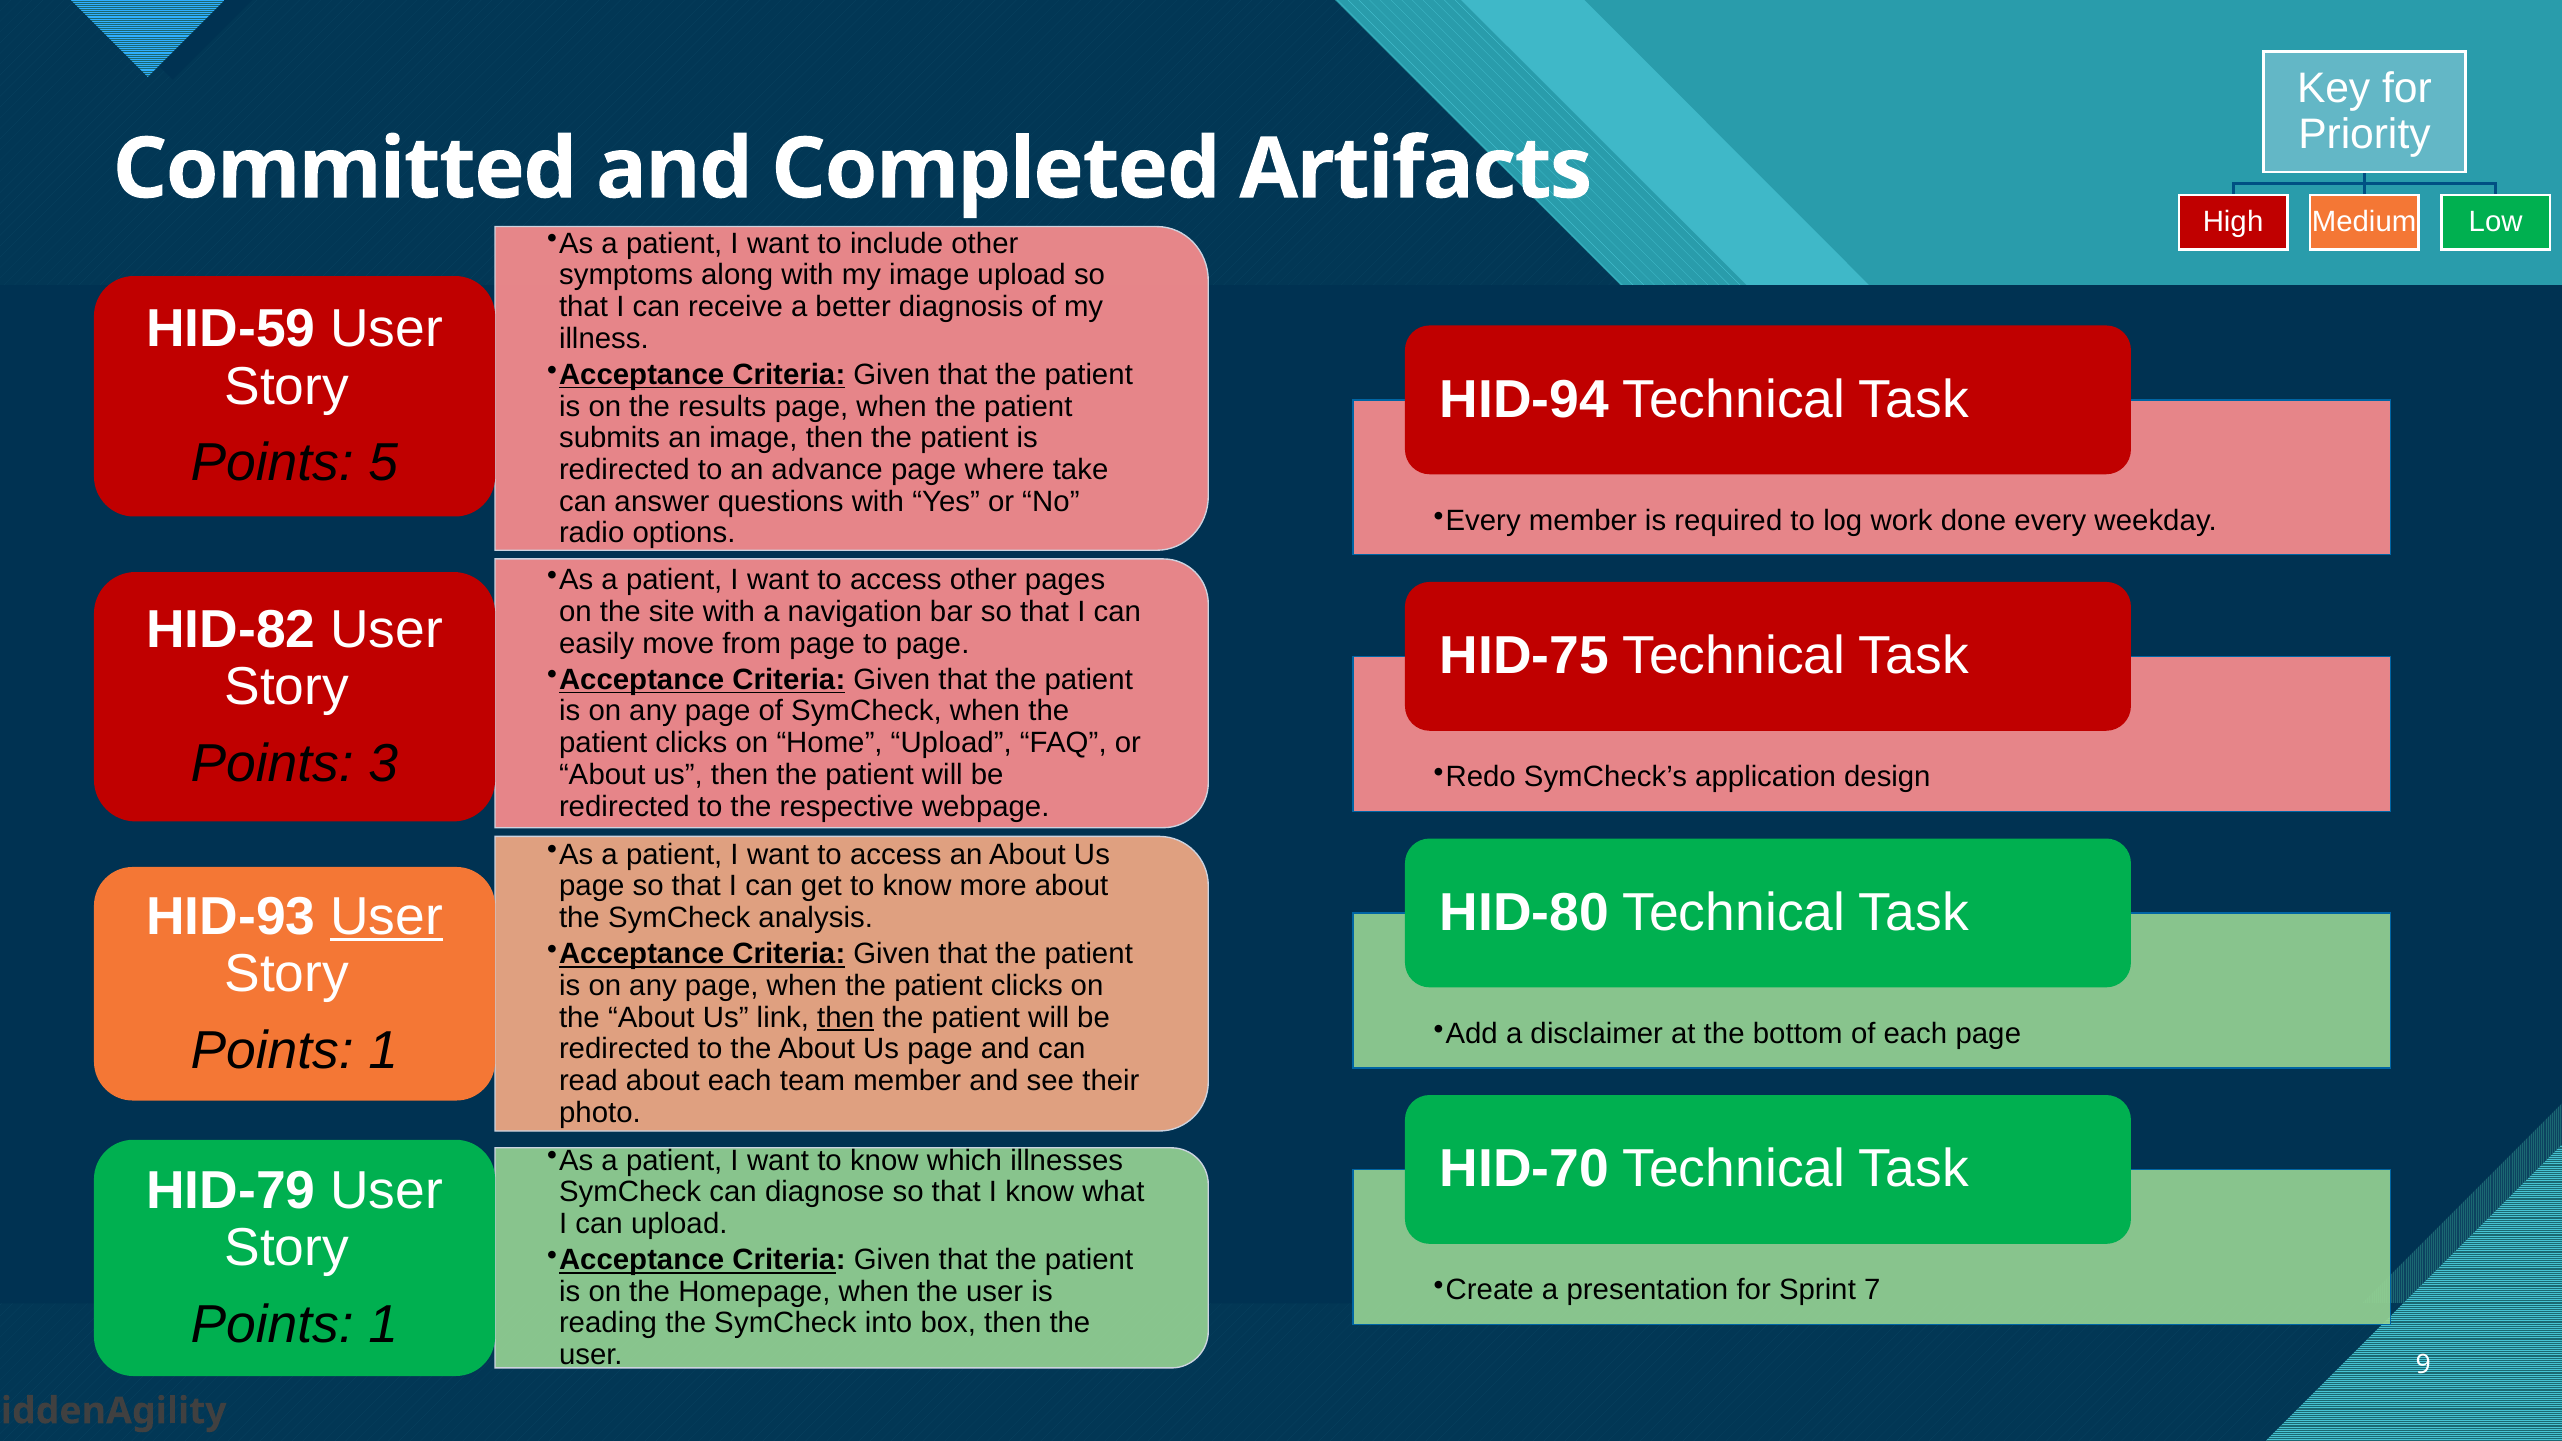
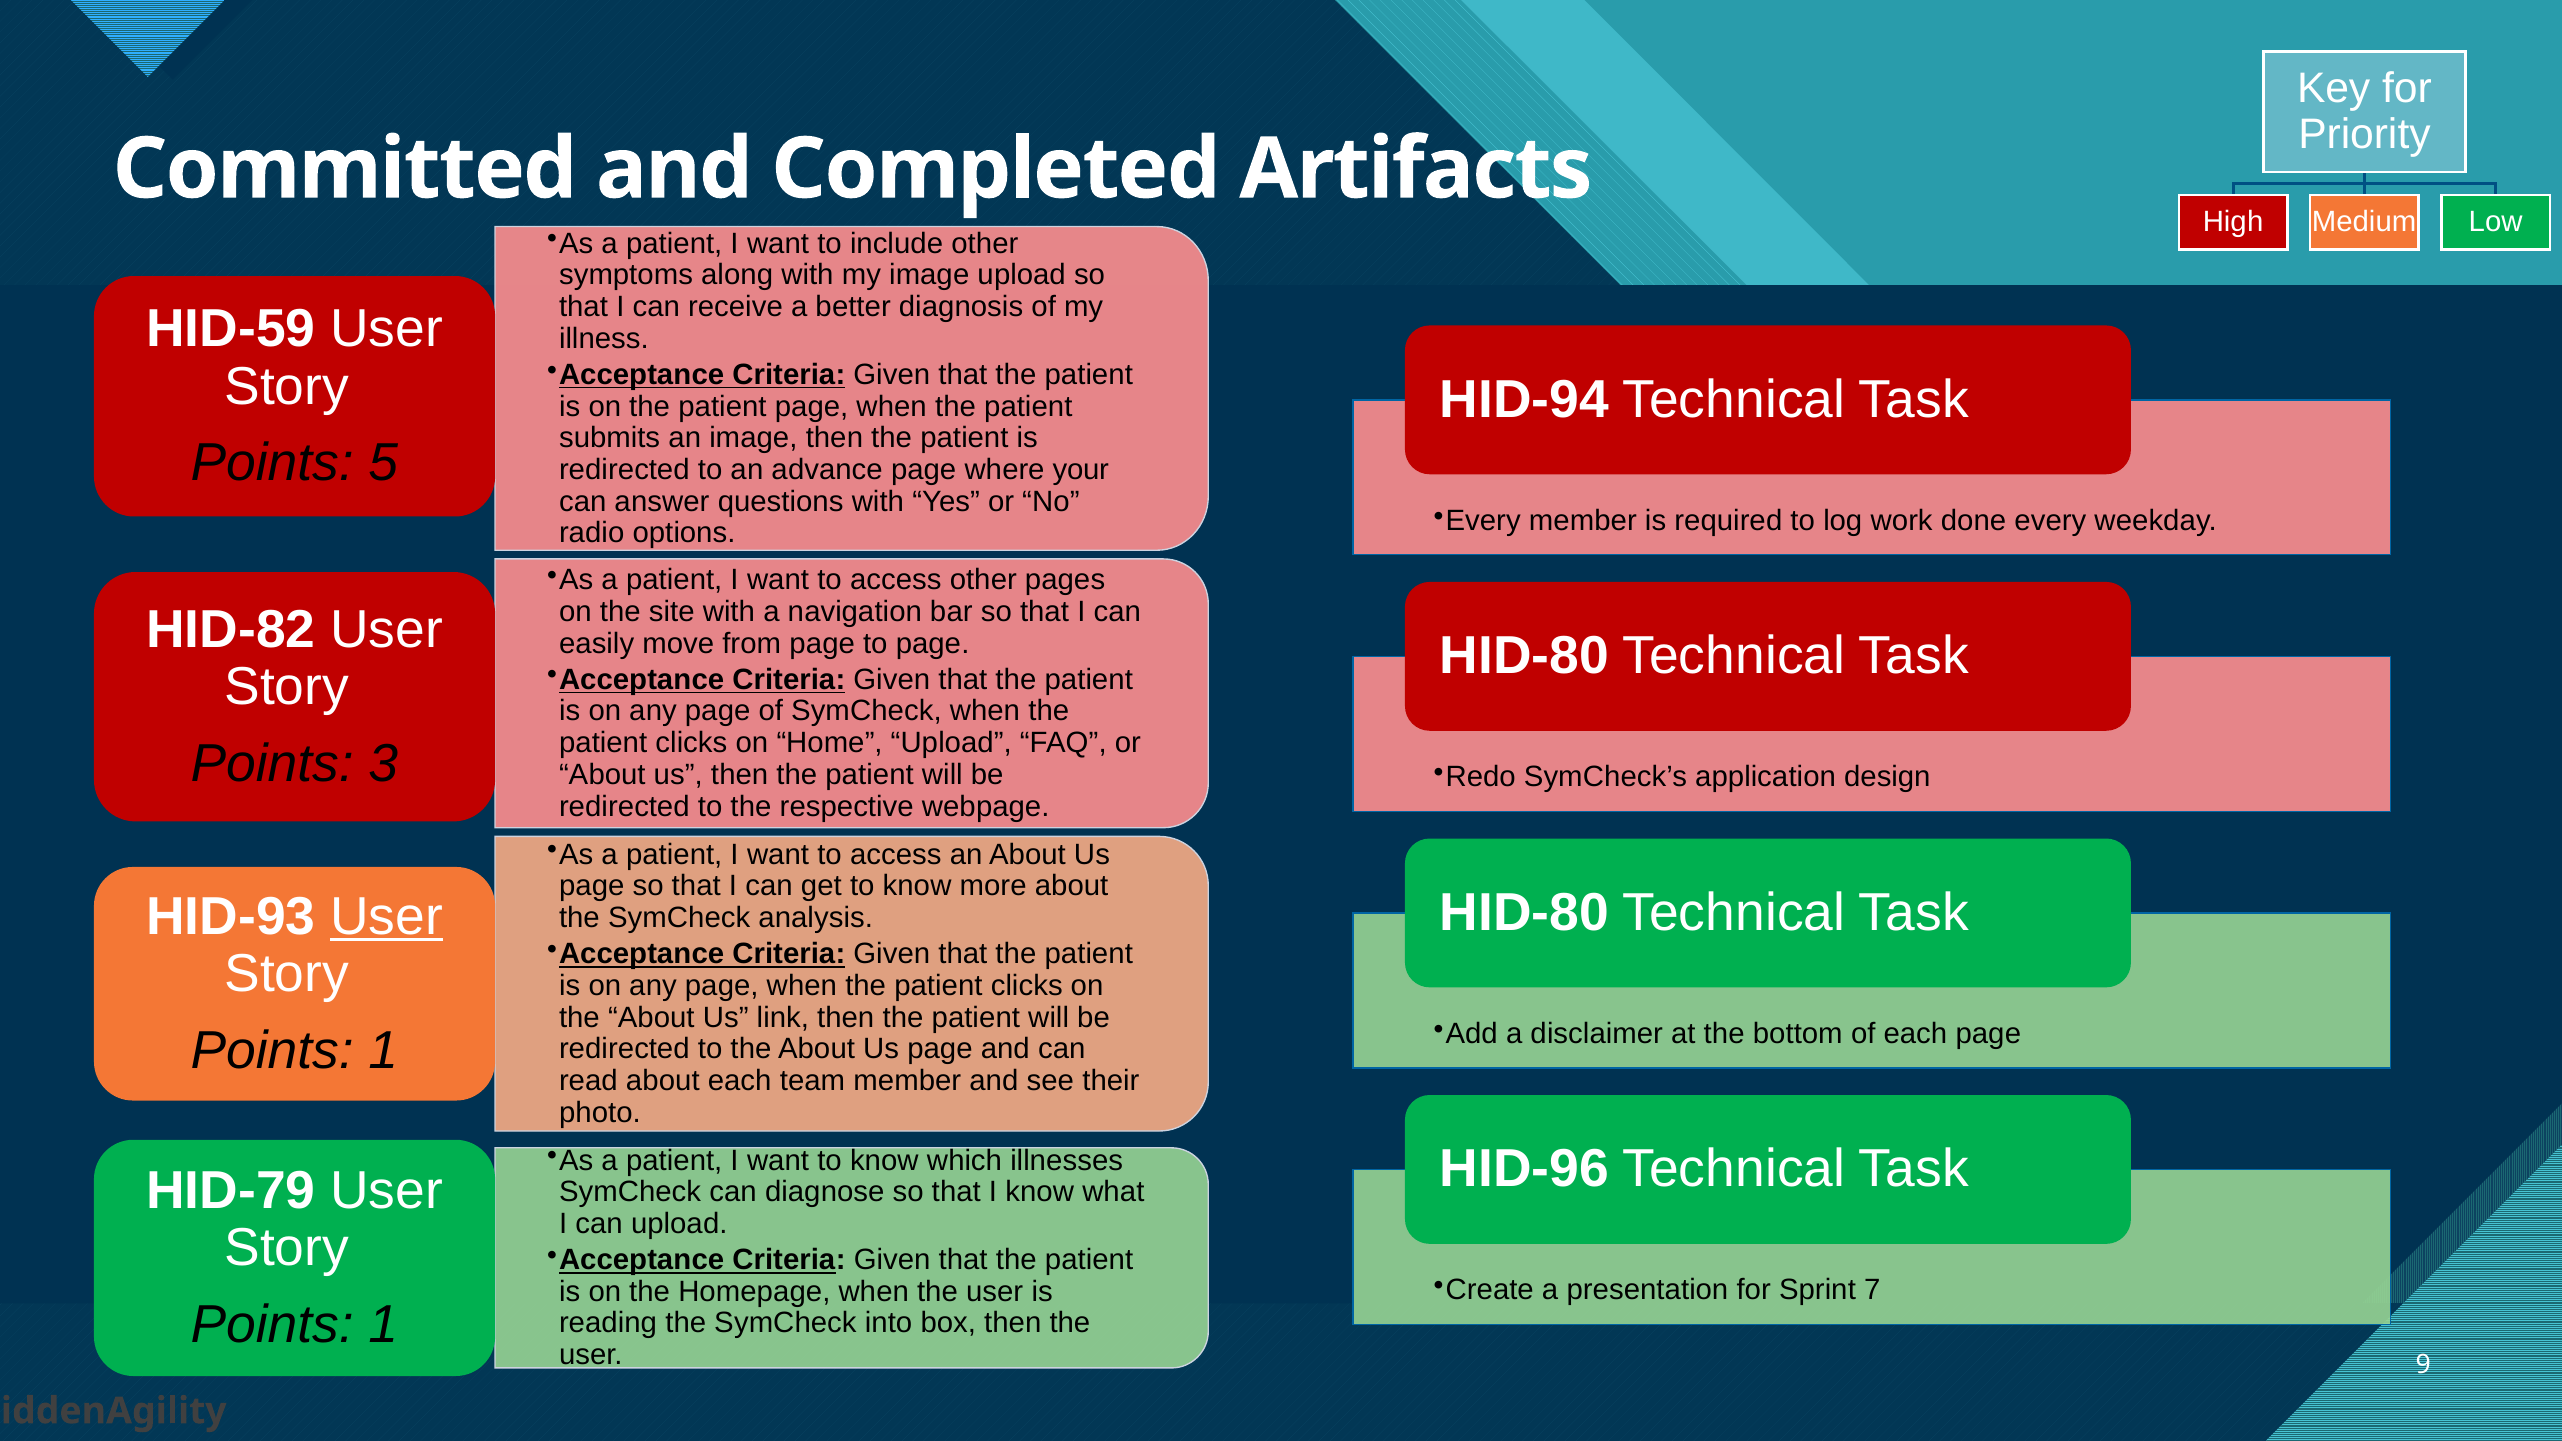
on the results: results -> patient (722, 406)
take: take -> your (1081, 470)
HID-75: HID-75 -> HID-80 (1524, 656)
then underline: present -> none (846, 1018)
HID-70: HID-70 -> HID-96 (1524, 1169)
